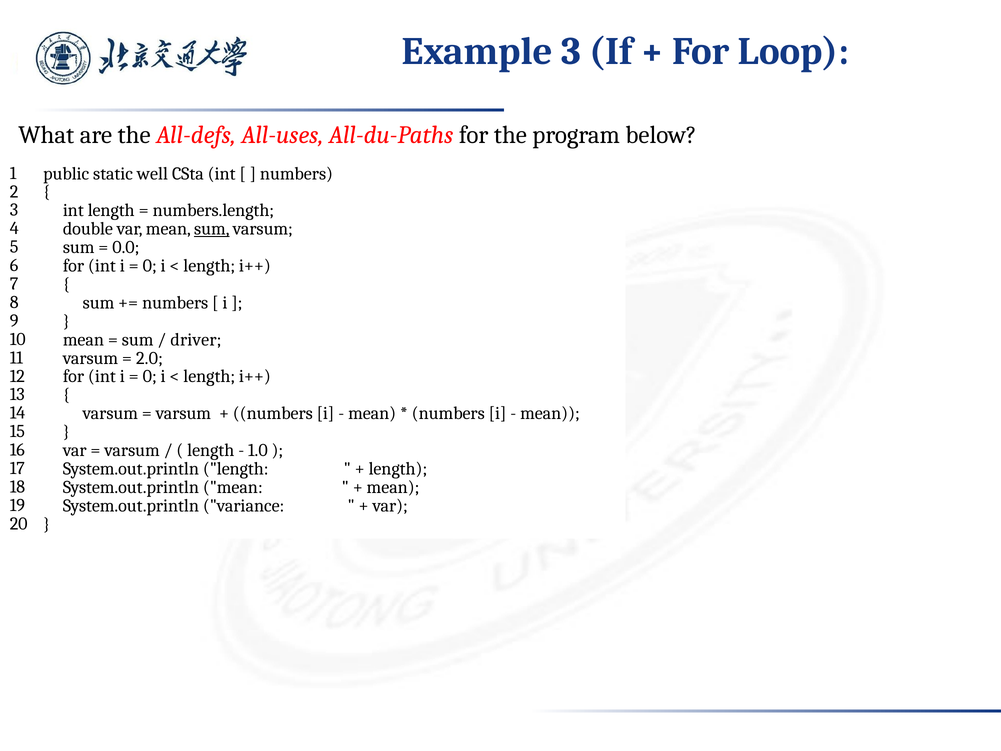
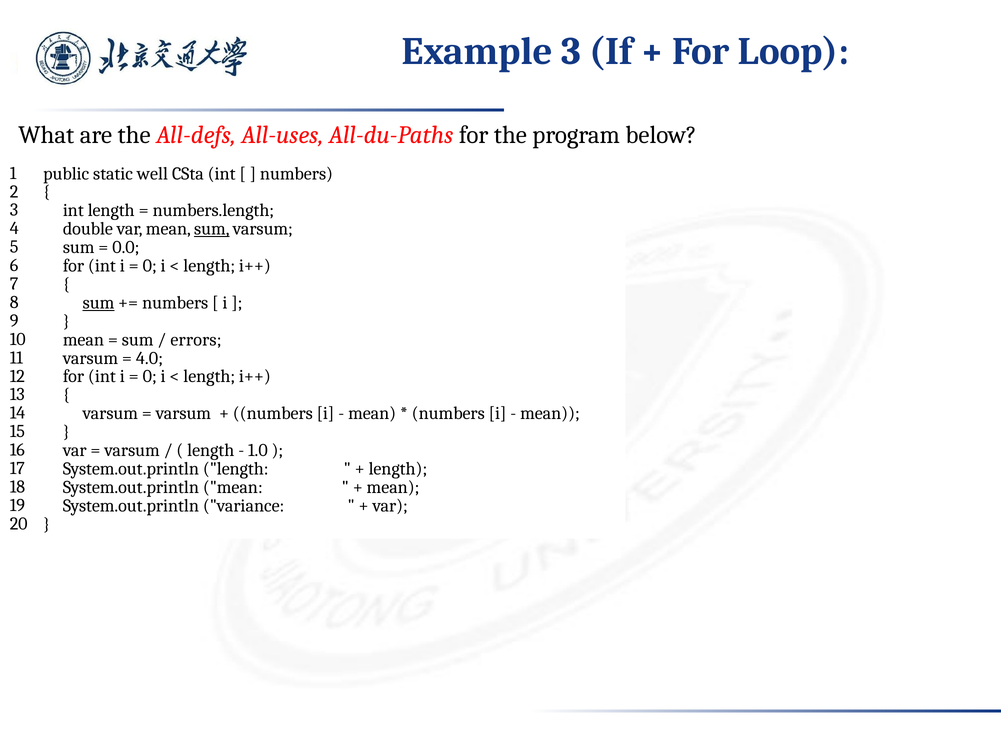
sum underline: none -> present (99, 303)
driver: driver -> errors (196, 339)
2.0: 2.0 -> 4.0 (150, 358)
